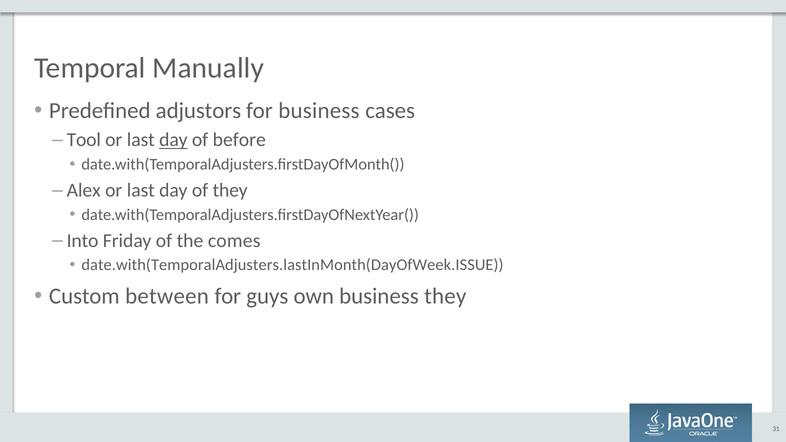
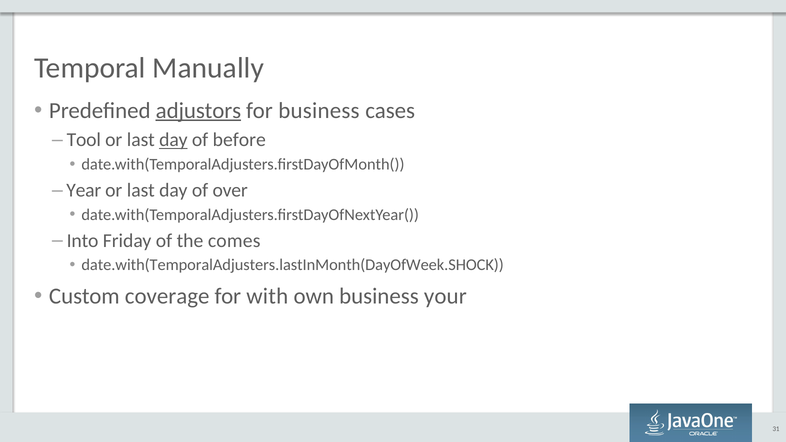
adjustors underline: none -> present (198, 111)
Alex: Alex -> Year (84, 190)
of they: they -> over (230, 190)
date.with(TemporalAdjusters.lastInMonth(DayOfWeek.ISSUE: date.with(TemporalAdjusters.lastInMonth(DayOfWeek.ISSUE -> date.with(TemporalAdjusters.lastInMonth(DayOfWeek.SHOCK (293, 265)
between: between -> coverage (167, 296)
guys: guys -> with (267, 296)
business they: they -> your (445, 296)
